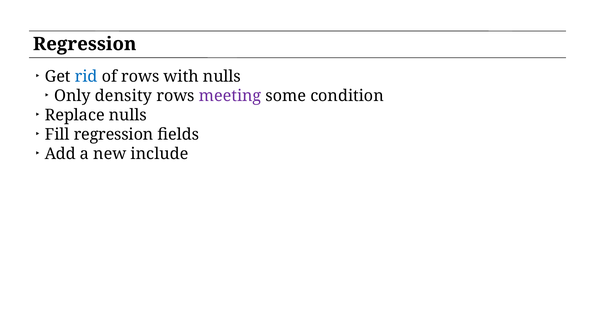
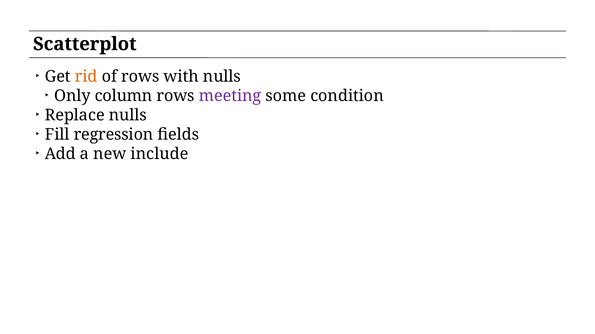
Regression: Regression -> Scatterplot (85, 44)
rid colour: blue -> orange (86, 77)
density: density -> column (124, 96)
